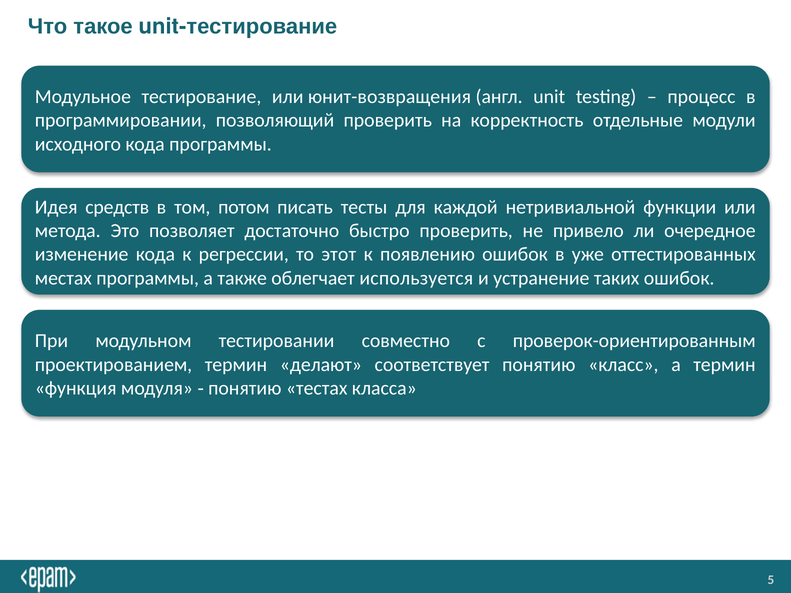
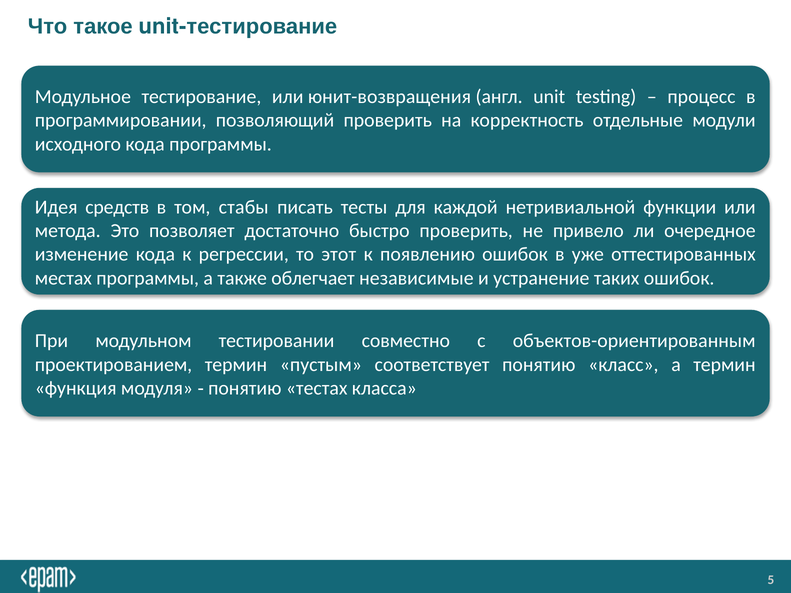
потом: потом -> стабы (244, 207)
используется: используется -> независимые (416, 278)
проверок-ориентированным: проверок-ориентированным -> объектов-ориентированным (634, 341)
делают: делают -> пустым (321, 365)
